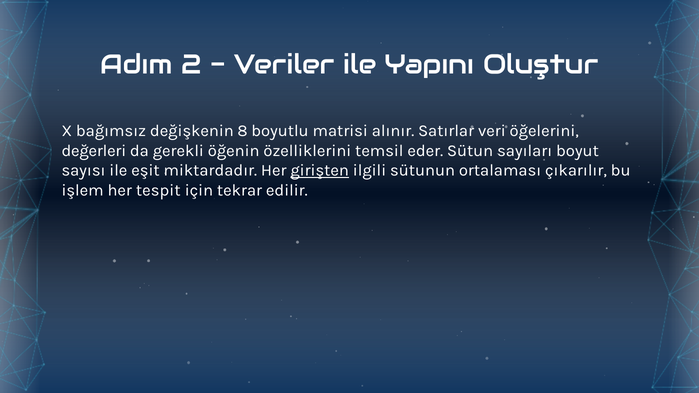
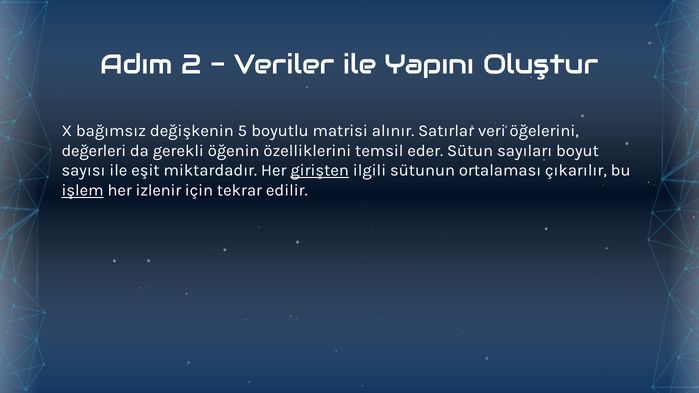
8: 8 -> 5 (242, 131)
işlem underline: none -> present (83, 190)
tespit: tespit -> izlenir (158, 190)
